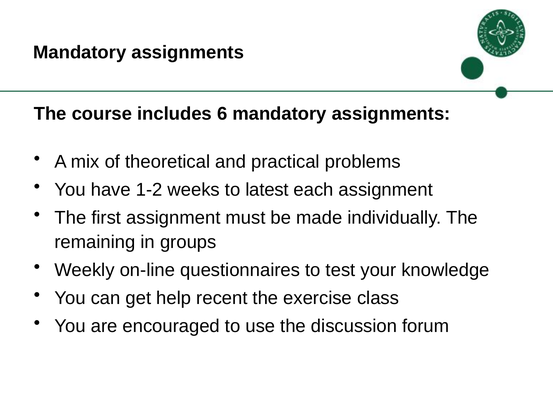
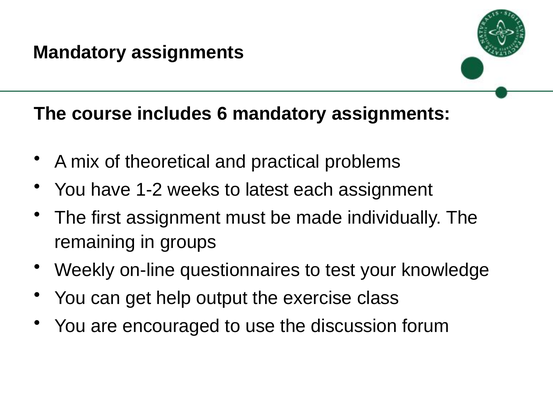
recent: recent -> output (222, 298)
